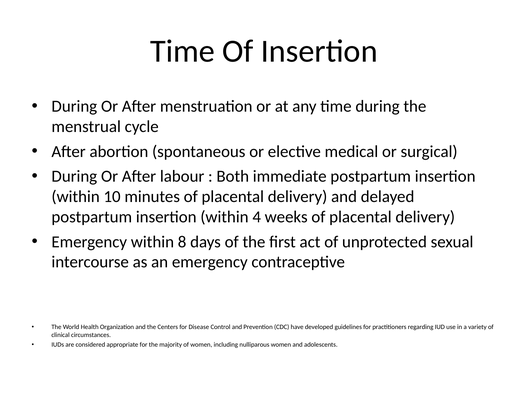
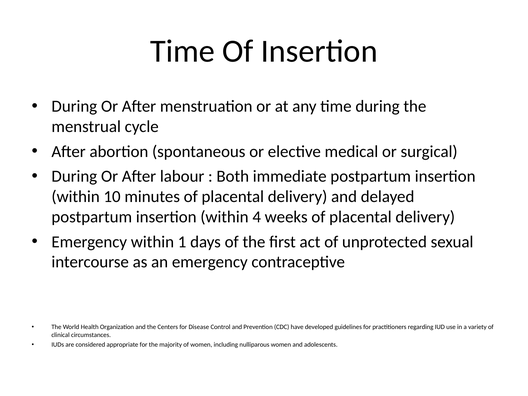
8: 8 -> 1 (182, 242)
